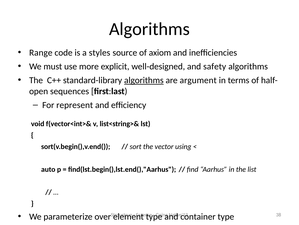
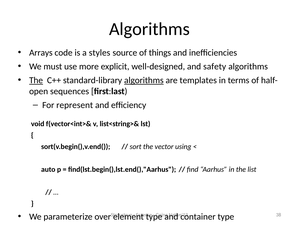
Range: Range -> Arrays (41, 52)
axiom: axiom -> things (160, 52)
The underline: none -> present (36, 80)
argument: argument -> templates (198, 80)
